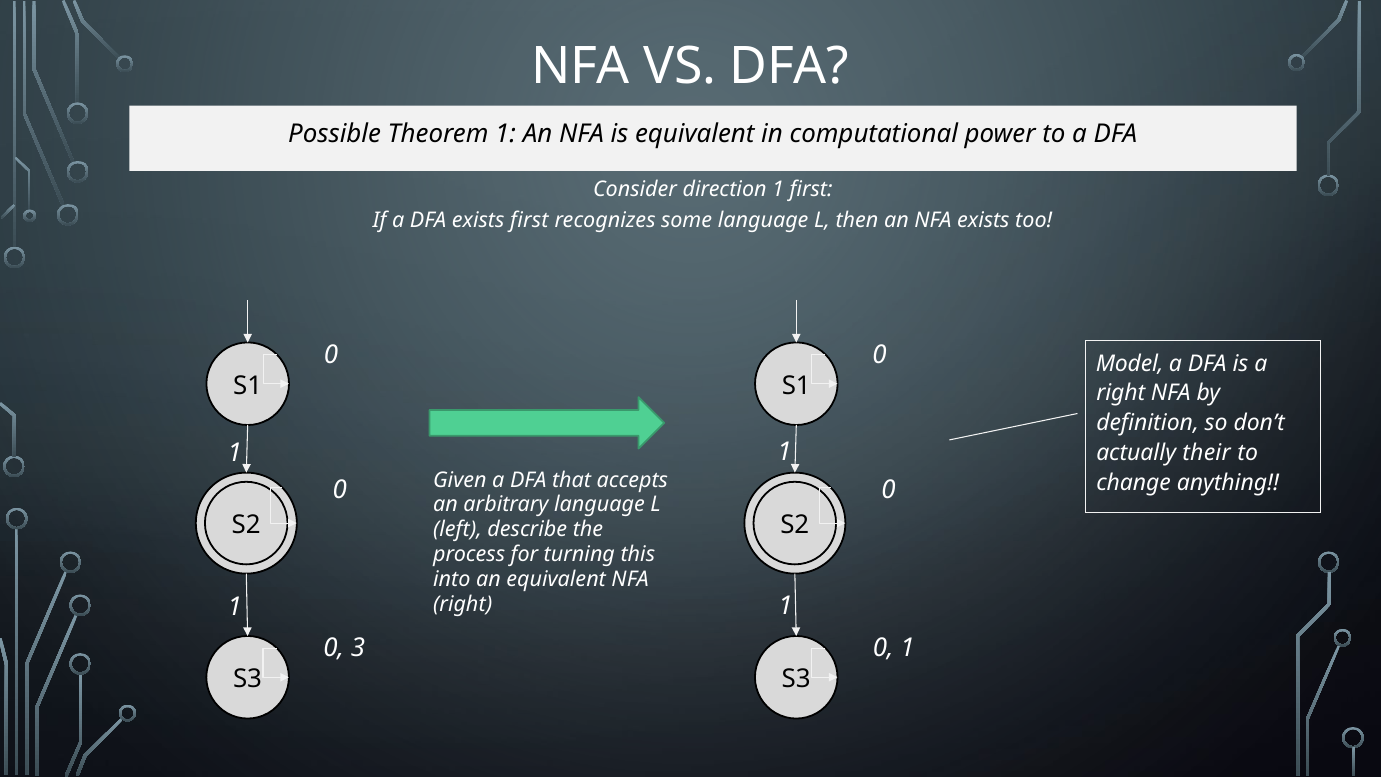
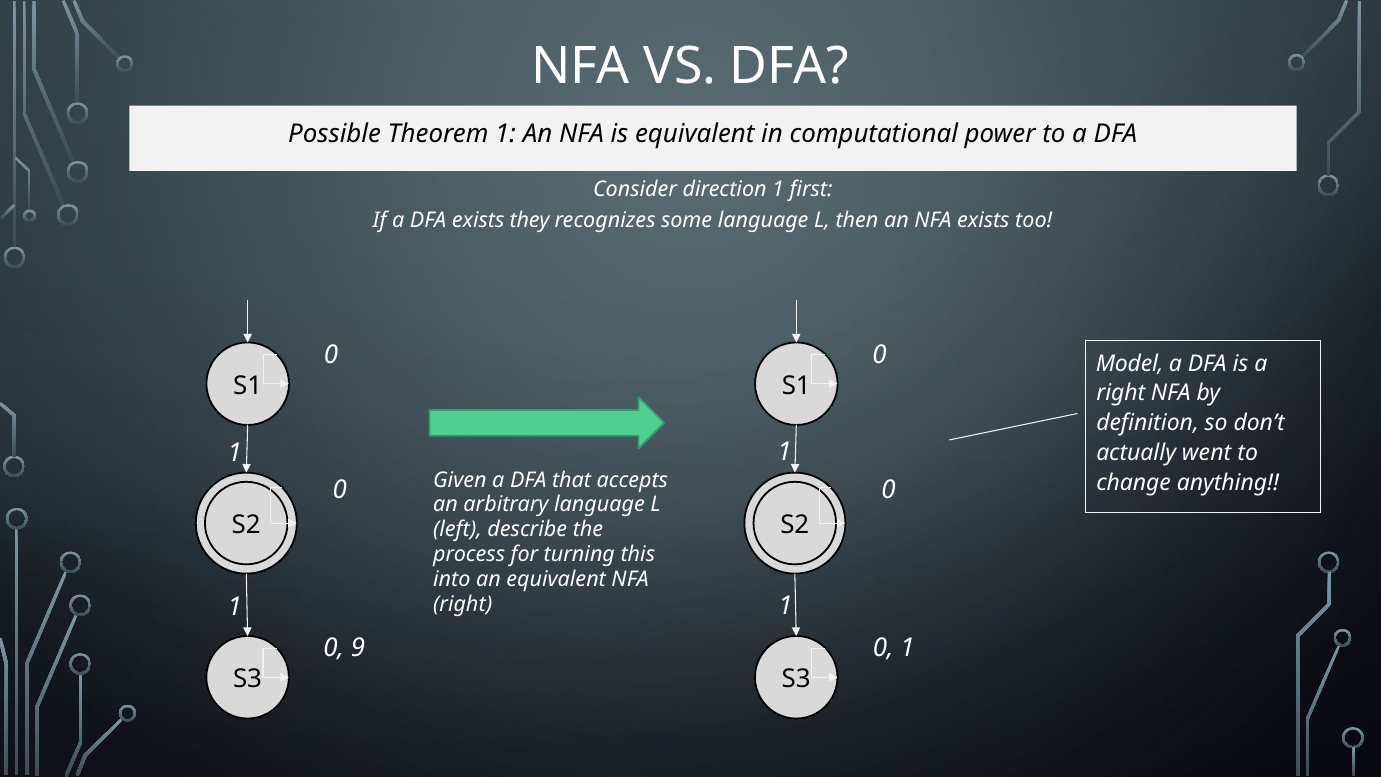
exists first: first -> they (530, 221)
their: their -> went (1207, 453)
3: 3 -> 9 (358, 648)
